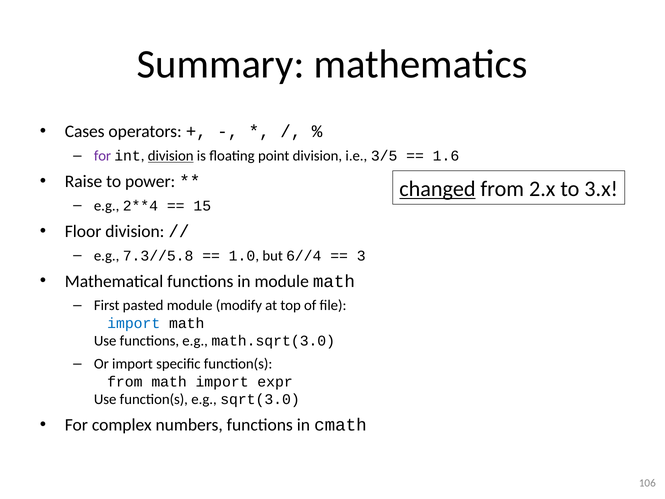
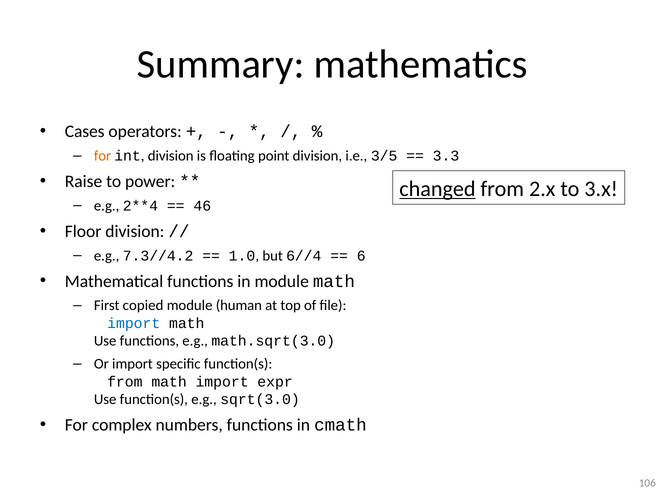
for colour: purple -> orange (103, 156)
division underline: present -> none (171, 156)
1.6: 1.6 -> 3.3 (446, 156)
15: 15 -> 46 (202, 206)
7.3//5.8: 7.3//5.8 -> 7.3//4.2 (158, 256)
3: 3 -> 6 (361, 256)
pasted: pasted -> copied (143, 305)
modify: modify -> human (239, 305)
